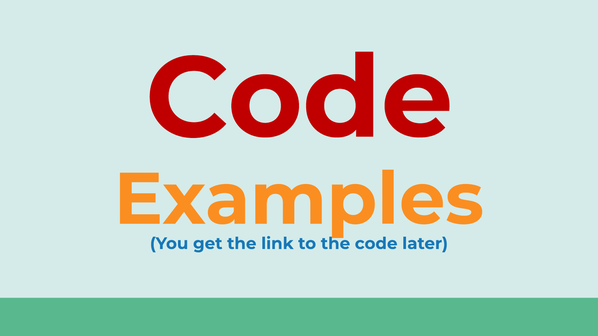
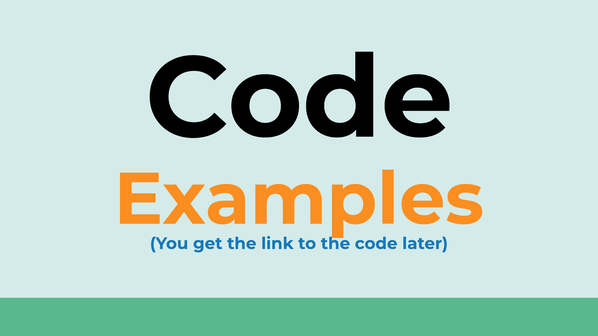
Code colour: red -> black (299, 99)
